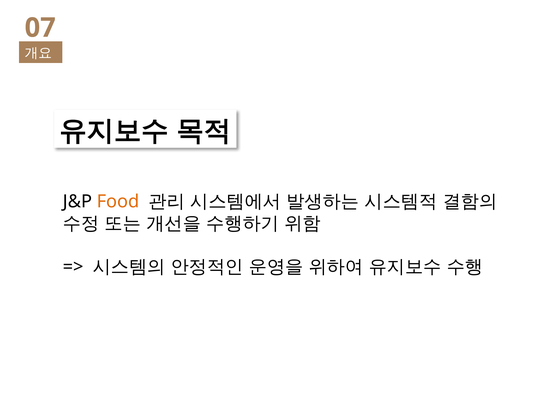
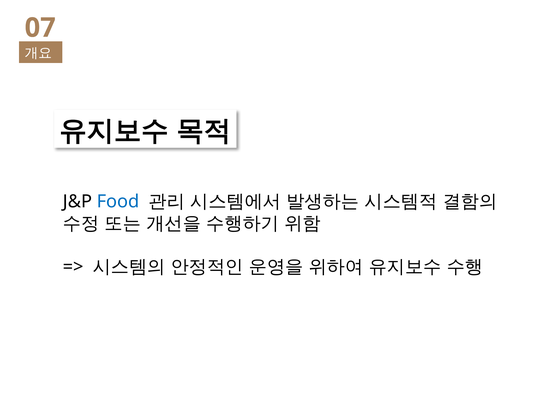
Food colour: orange -> blue (118, 202)
